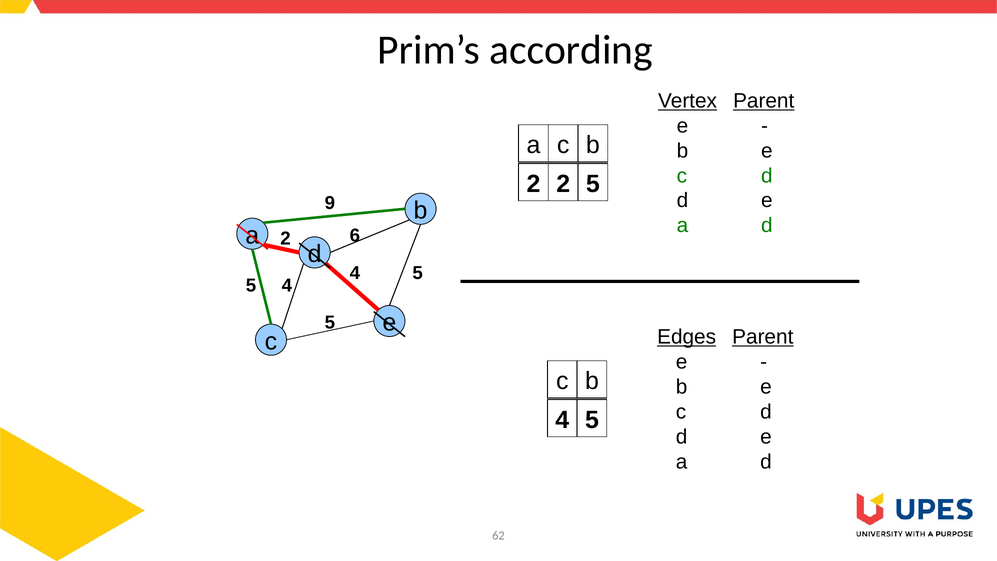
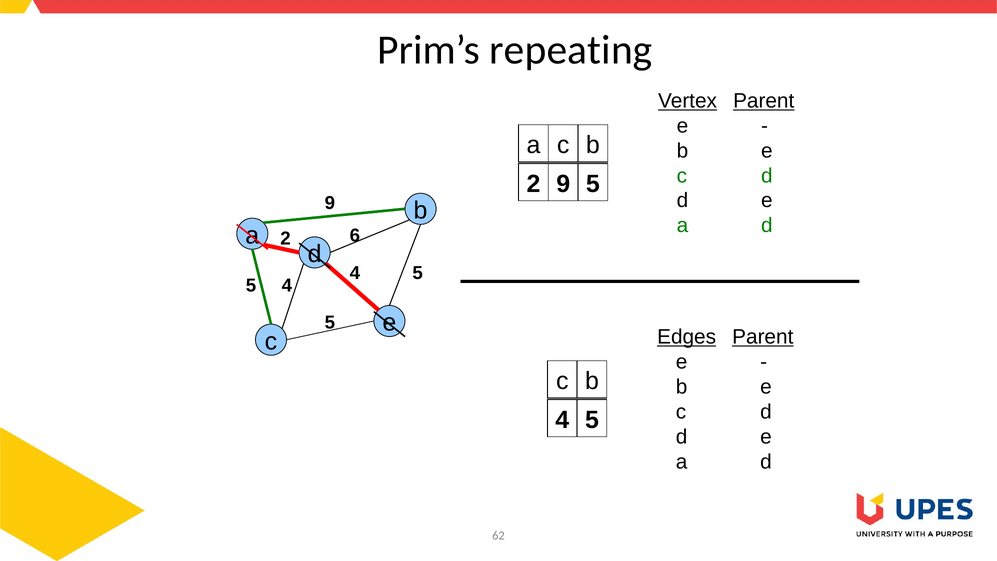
according: according -> repeating (571, 50)
2 2: 2 -> 9 (563, 184)
